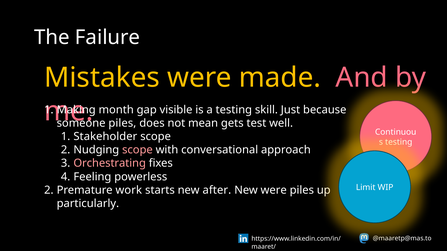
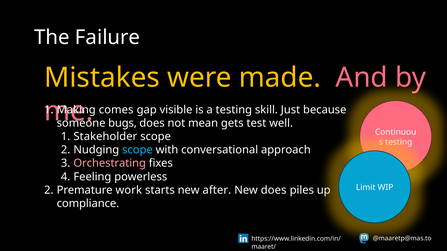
month: month -> comes (116, 110)
piles: piles -> bugs (122, 123)
scope colour: pink -> light blue (137, 150)
New were: were -> does (274, 190)
particularly: particularly -> compliance (88, 204)
